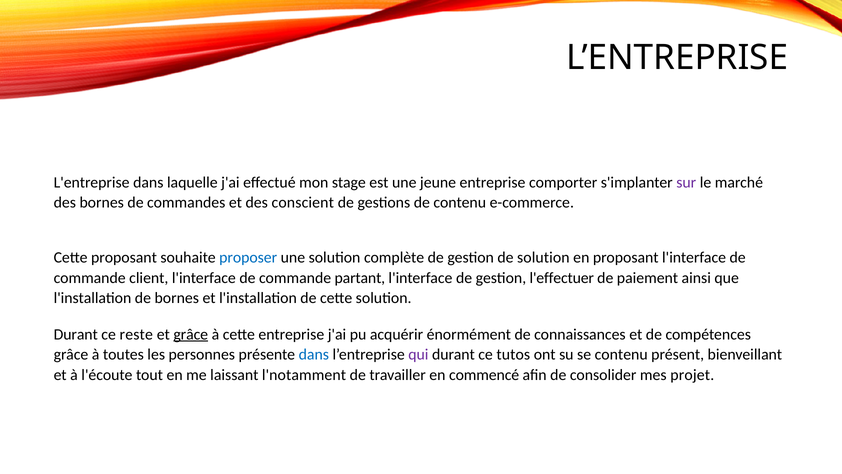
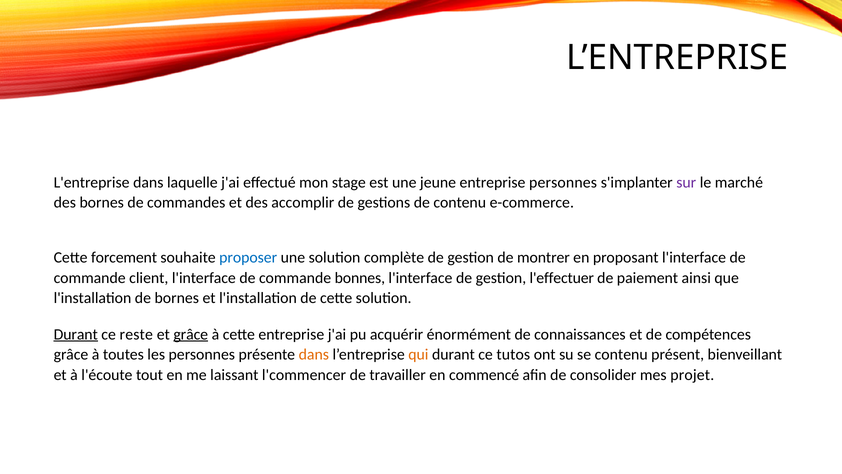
entreprise comporter: comporter -> personnes (563, 182)
conscient: conscient -> accomplir (303, 202)
Cette proposant: proposant -> forcement (124, 257)
de solution: solution -> montrer (543, 257)
partant: partant -> bonnes (360, 278)
Durant underline: none -> present (76, 334)
dans colour: blue -> orange (314, 354)
qui colour: purple -> orange (418, 354)
l'notamment: l'notamment -> l'commencer (304, 375)
